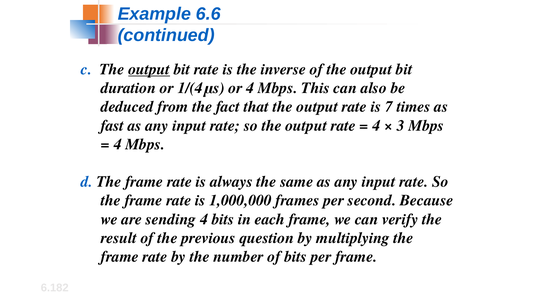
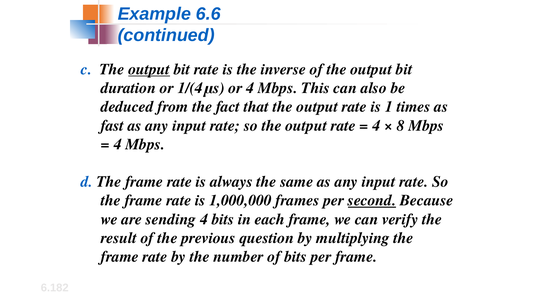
7: 7 -> 1 (389, 107)
3: 3 -> 8 (401, 125)
second underline: none -> present (372, 200)
